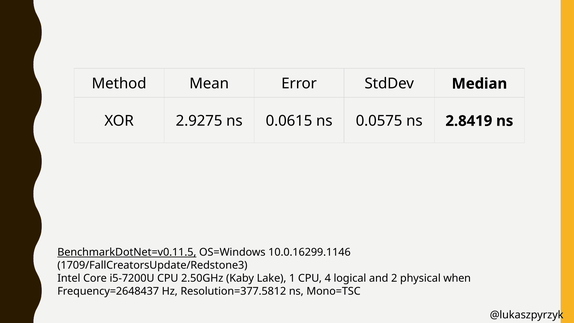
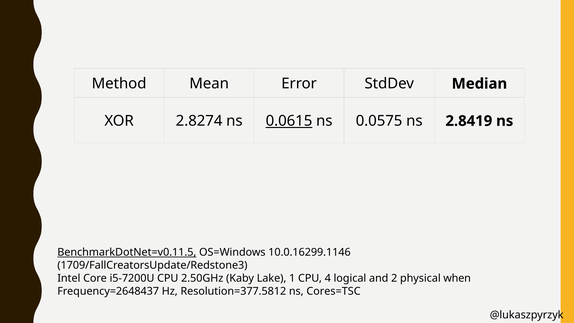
2.9275: 2.9275 -> 2.8274 (199, 121)
0.0615 underline: none -> present (289, 121)
Mono=TSC: Mono=TSC -> Cores=TSC (333, 291)
